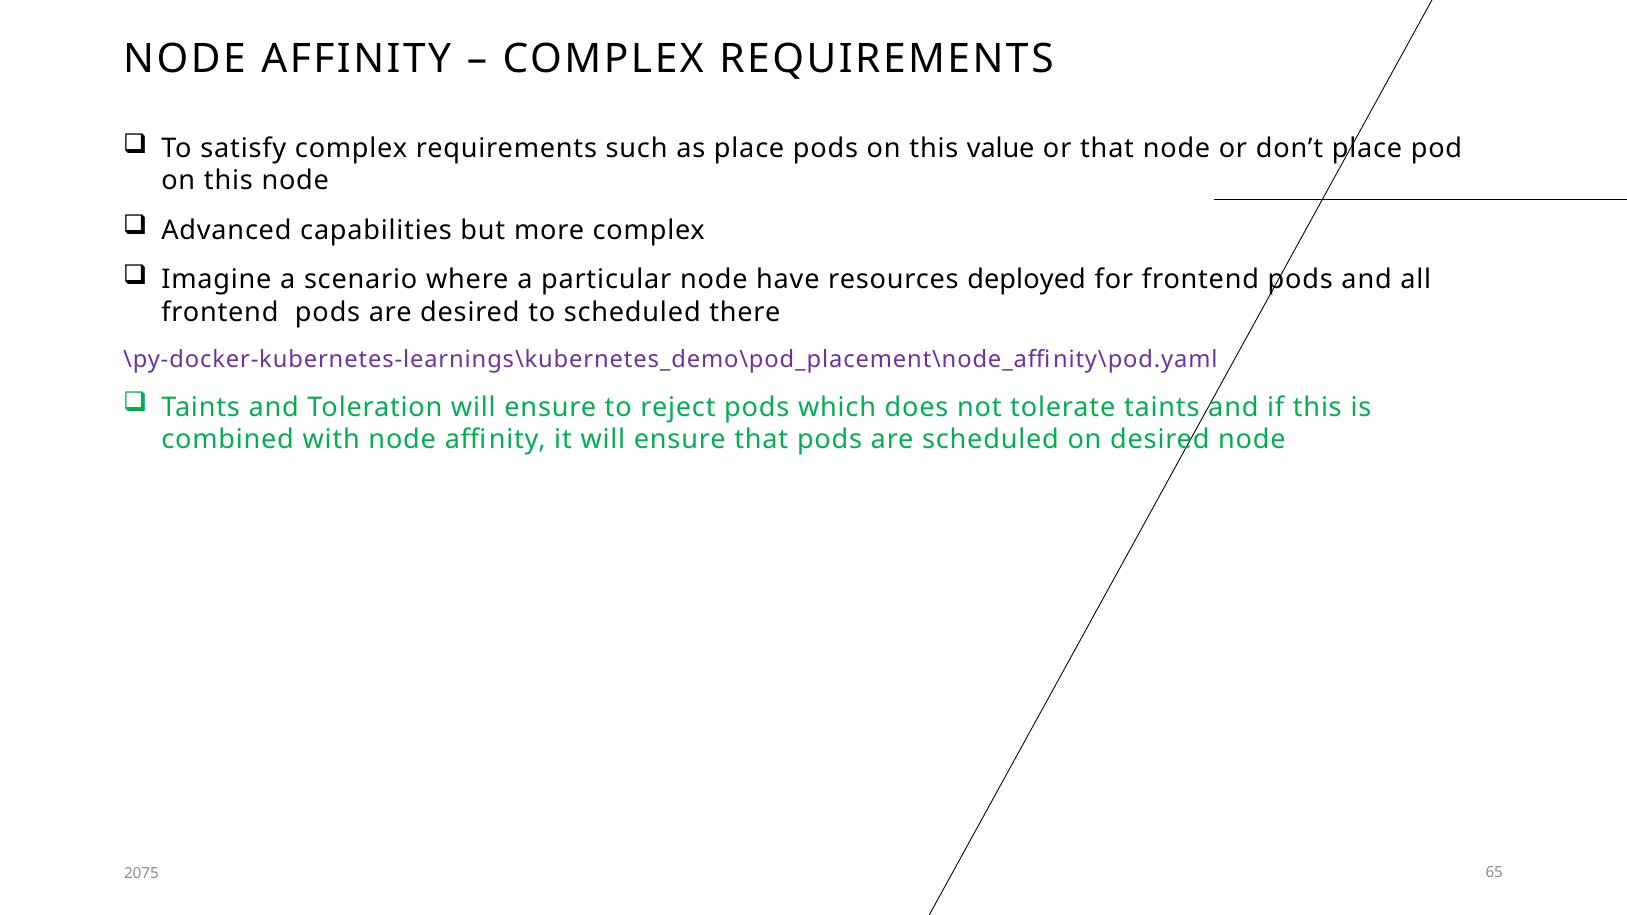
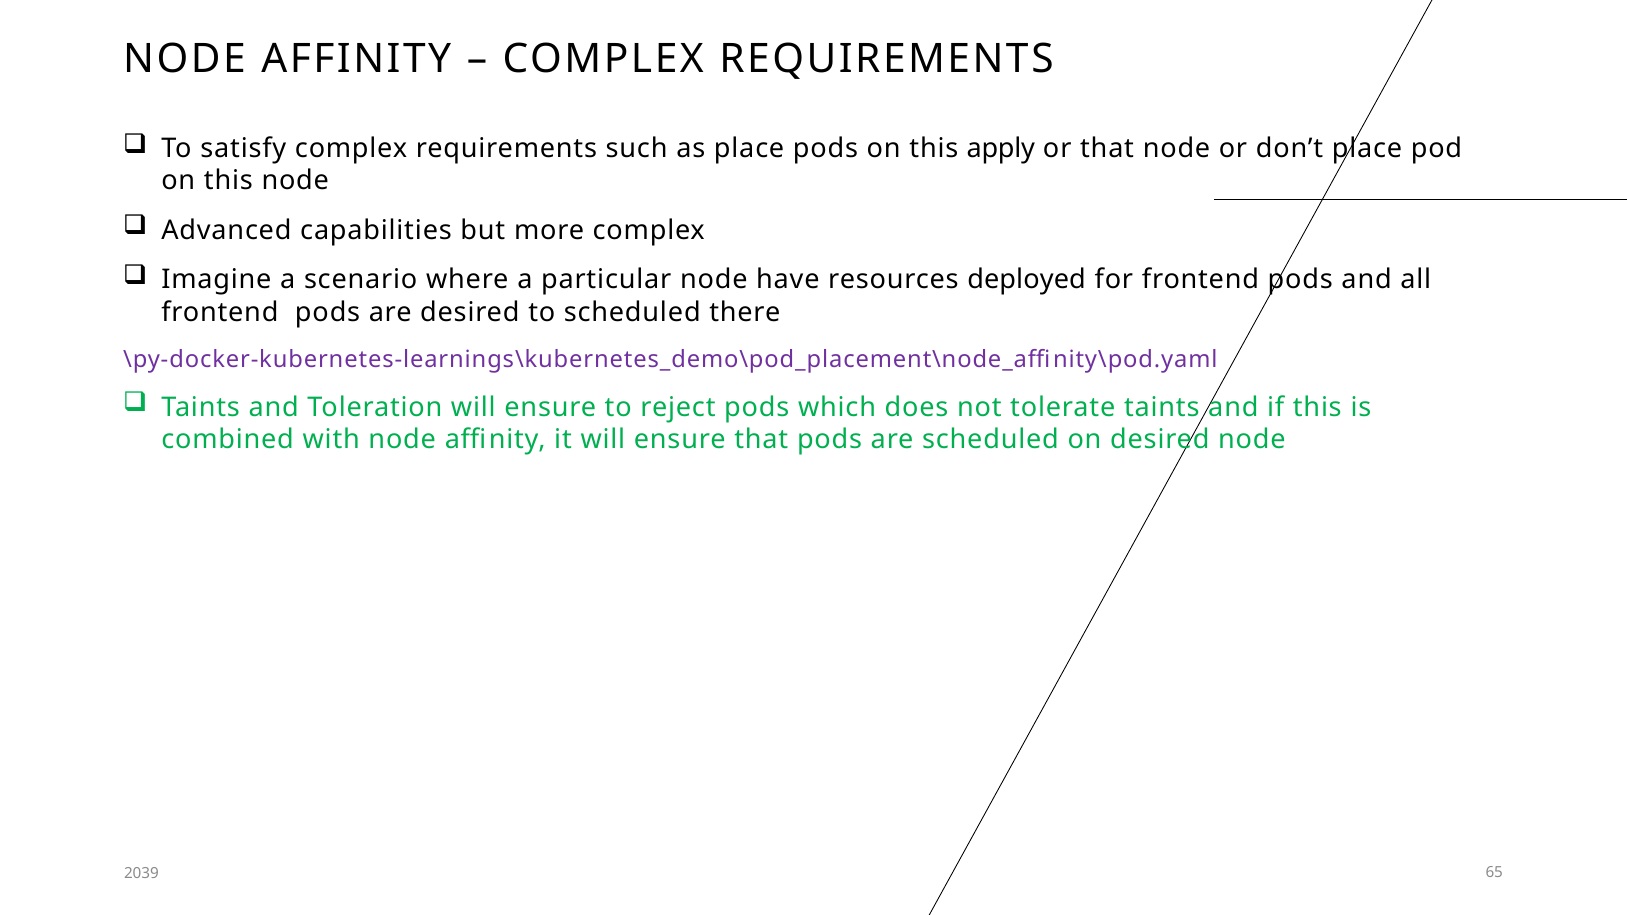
value: value -> apply (1001, 149)
2075: 2075 -> 2039 (141, 874)
